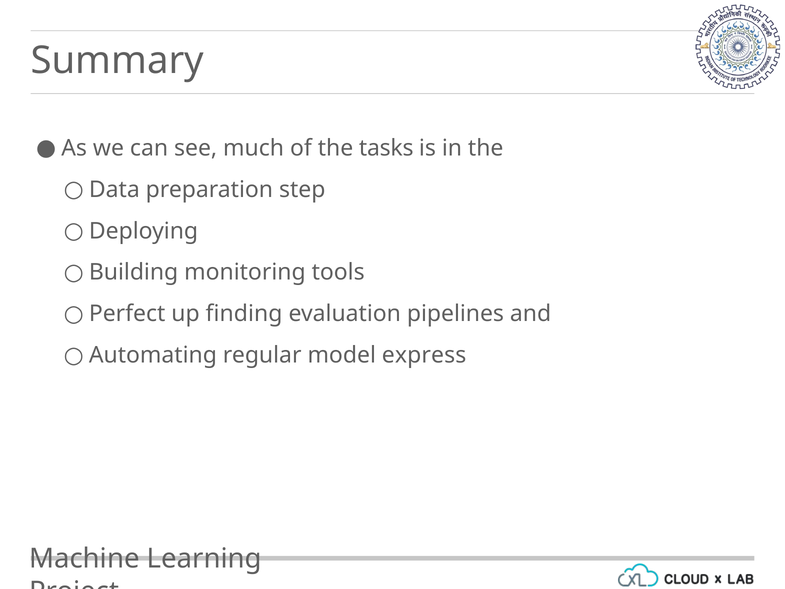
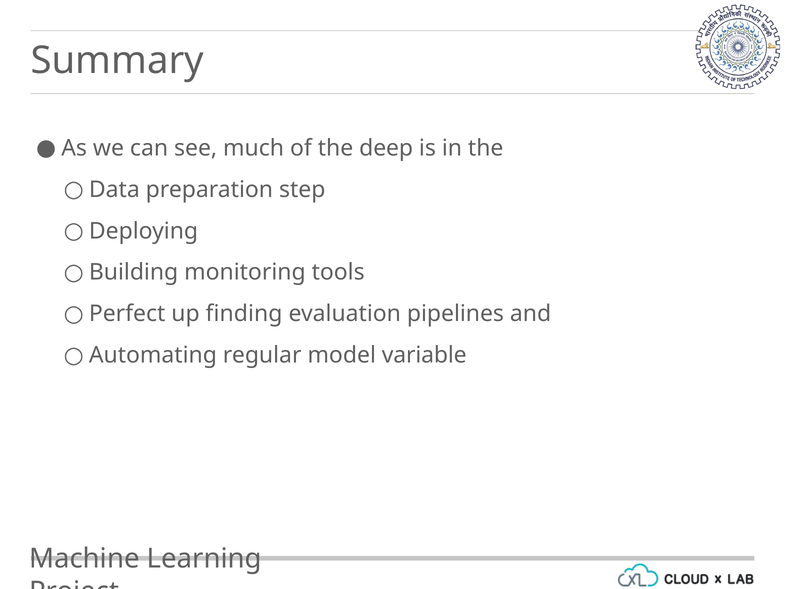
tasks: tasks -> deep (386, 148)
express: express -> variable (424, 355)
